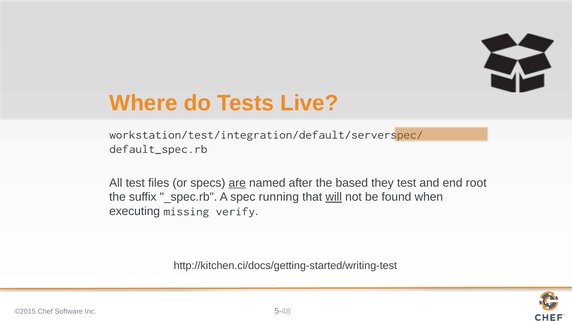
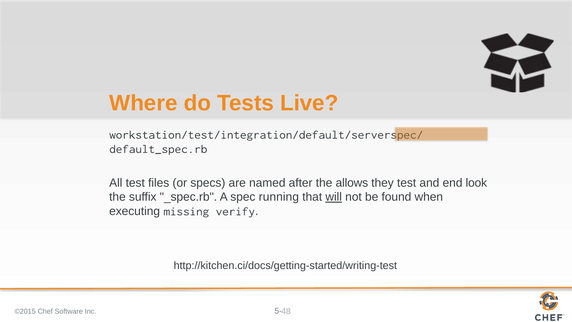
are underline: present -> none (237, 183)
based: based -> allows (352, 183)
root: root -> look (476, 183)
